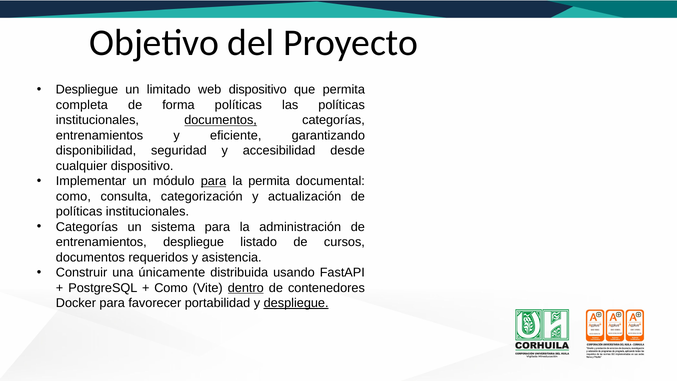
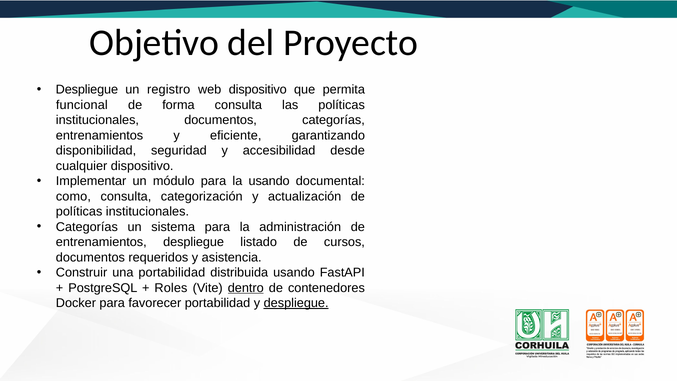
limitado: limitado -> registro (169, 90)
completa: completa -> funcional (82, 105)
forma políticas: políticas -> consulta (238, 105)
documentos underline: present -> none (221, 120)
para underline: present -> none (213, 181)
la permita: permita -> usando (269, 181)
una únicamente: únicamente -> portabilidad (172, 272)
Como: Como -> Roles (171, 288)
